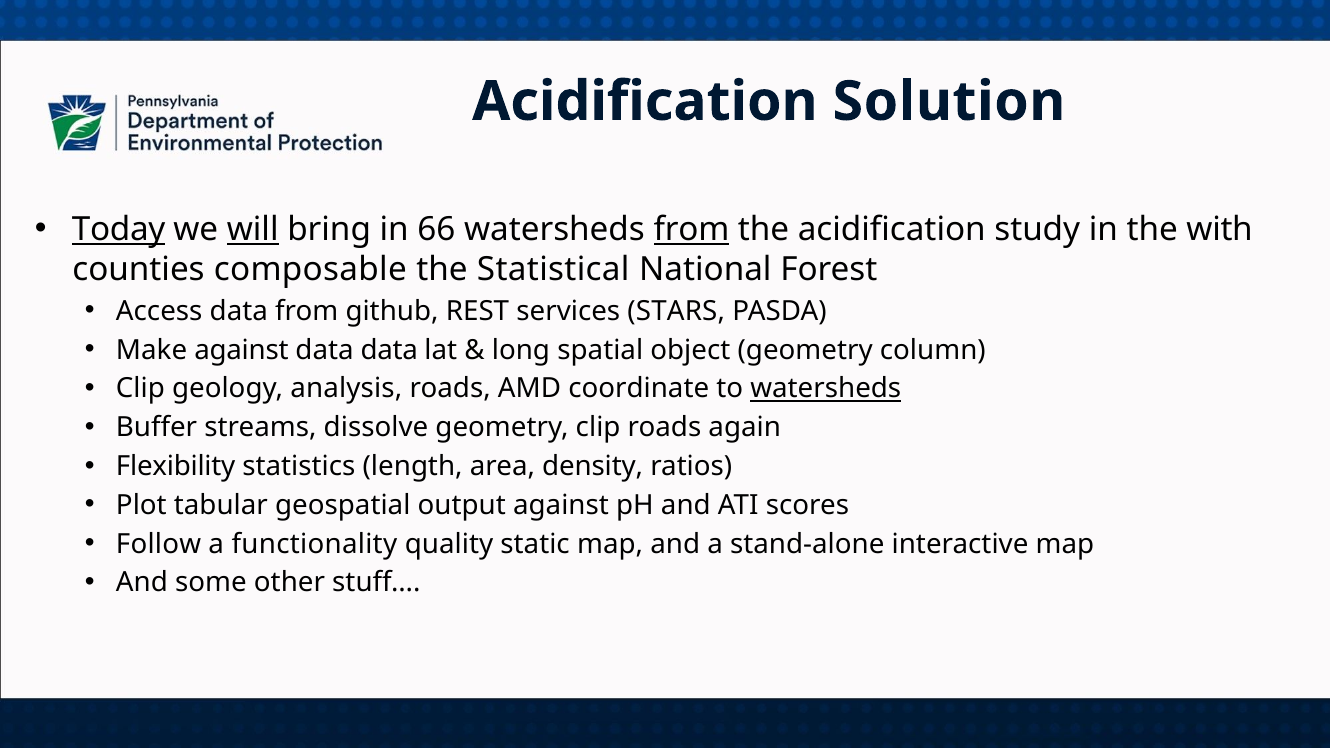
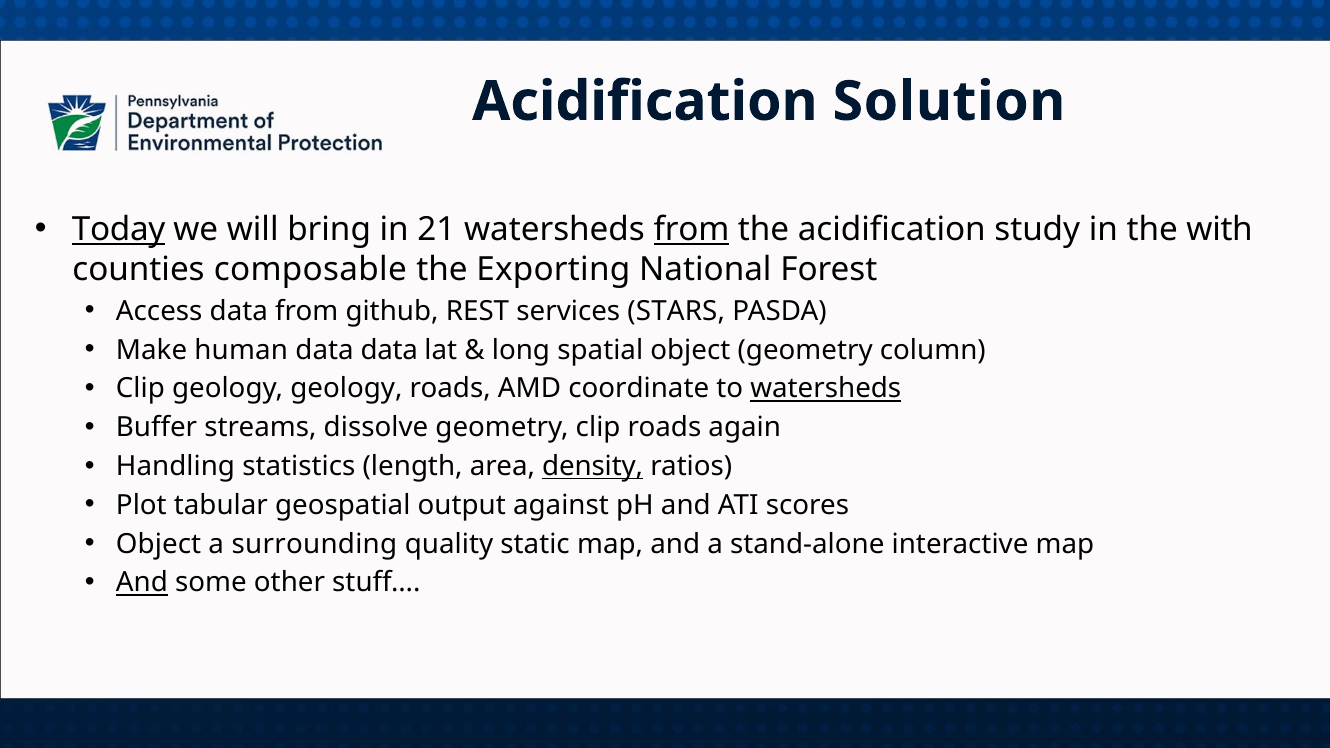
will underline: present -> none (253, 230)
66: 66 -> 21 (436, 230)
Statistical: Statistical -> Exporting (553, 270)
Make against: against -> human (241, 350)
geology analysis: analysis -> geology (346, 389)
Flexibility: Flexibility -> Handling (175, 467)
density underline: none -> present (593, 467)
Follow: Follow -> Object (159, 544)
functionality: functionality -> surrounding (314, 544)
And underline: none -> present (142, 583)
